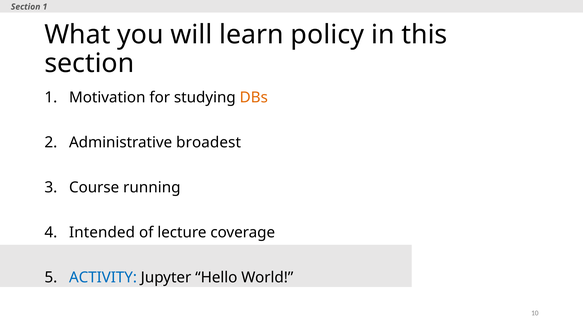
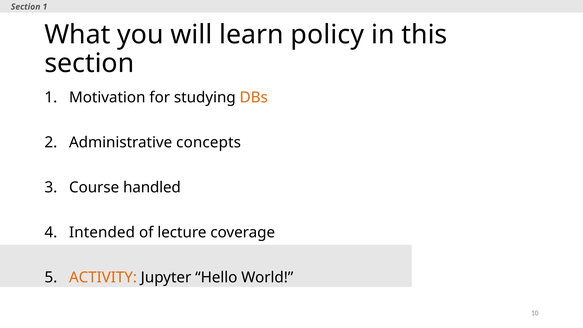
broadest: broadest -> concepts (209, 143)
running: running -> handled (152, 187)
ACTIVITY colour: blue -> orange (103, 277)
